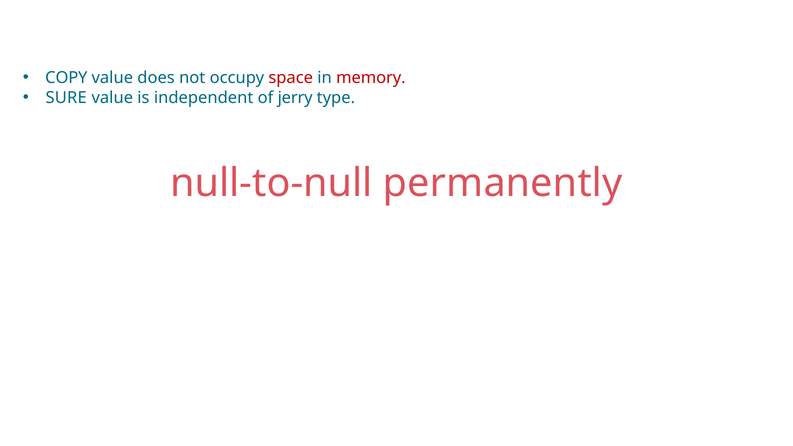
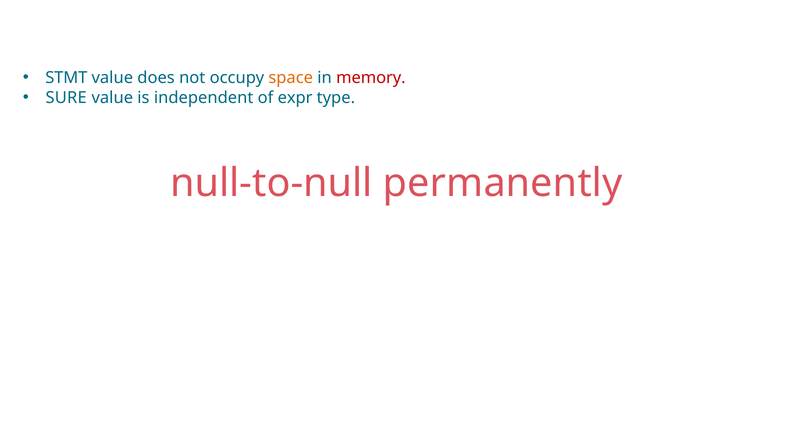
COPY: COPY -> STMT (66, 78)
space colour: red -> orange (291, 78)
jerry: jerry -> expr (295, 98)
